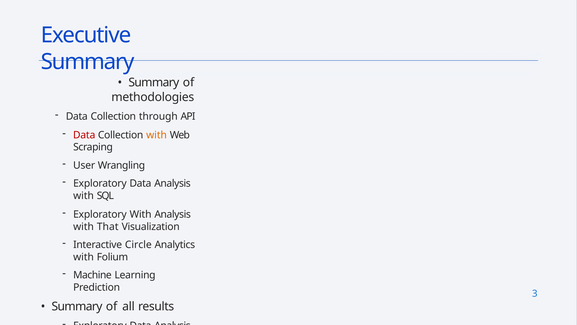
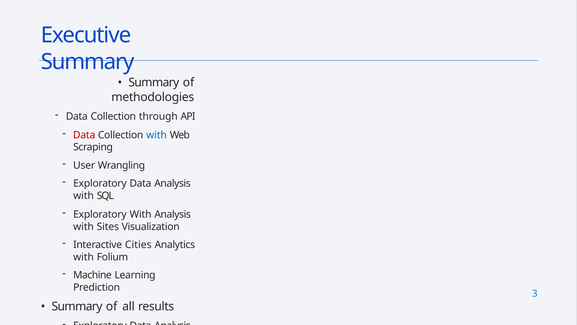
with colour: orange -> blue (157, 135)
That: That -> Sites (108, 226)
Circle: Circle -> Cities (138, 244)
